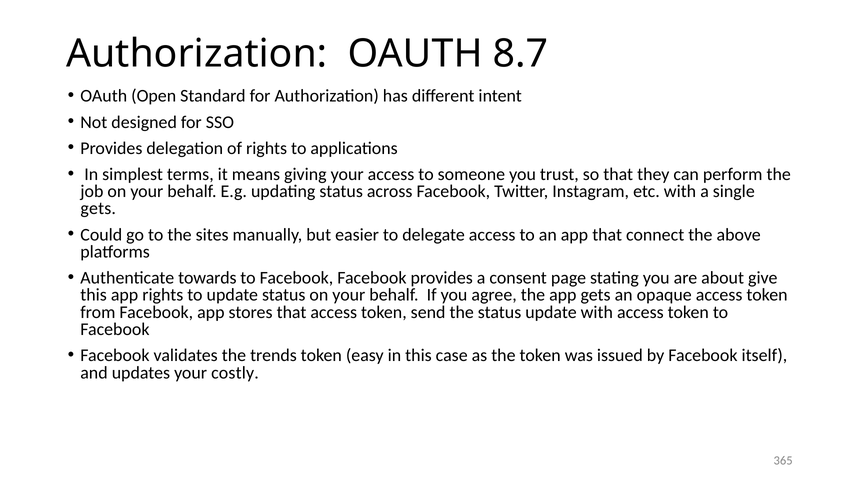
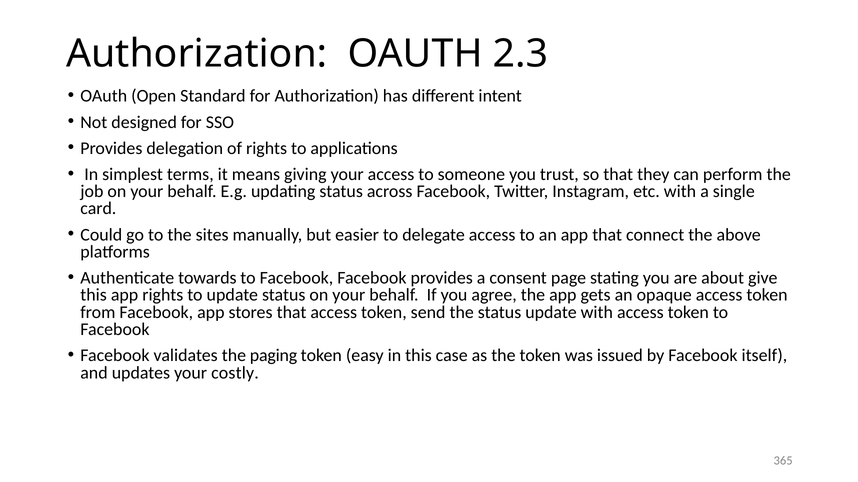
8.7: 8.7 -> 2.3 (521, 54)
gets: gets -> card (98, 209)
trends: trends -> paging (274, 356)
